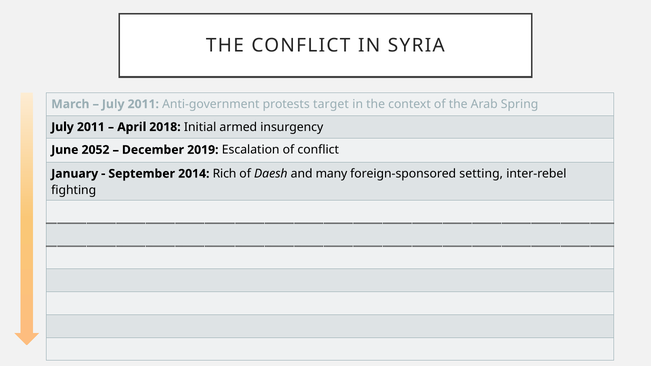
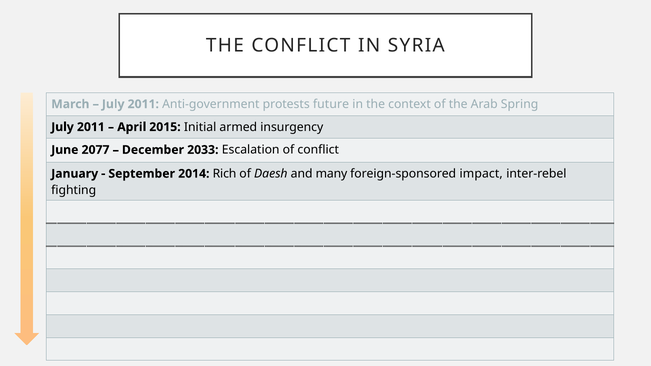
target: target -> future (331, 104)
2018: 2018 -> 2015 (165, 127)
2052: 2052 -> 2077 (96, 150)
2019: 2019 -> 2033 (203, 150)
setting: setting -> impact (481, 174)
